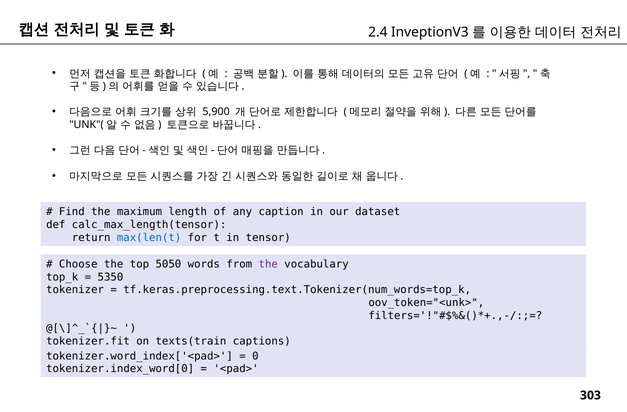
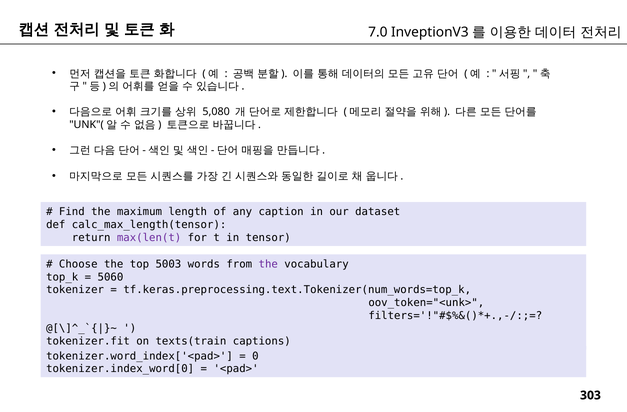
2.4: 2.4 -> 7.0 (378, 32)
5,900: 5,900 -> 5,080 (216, 112)
max(len(t colour: blue -> purple (149, 237)
5050: 5050 -> 5003 (168, 264)
5350: 5350 -> 5060 (110, 277)
